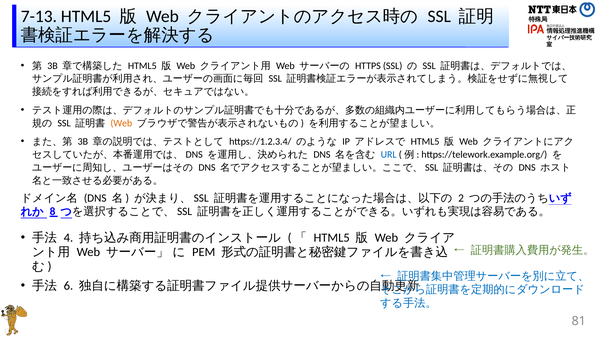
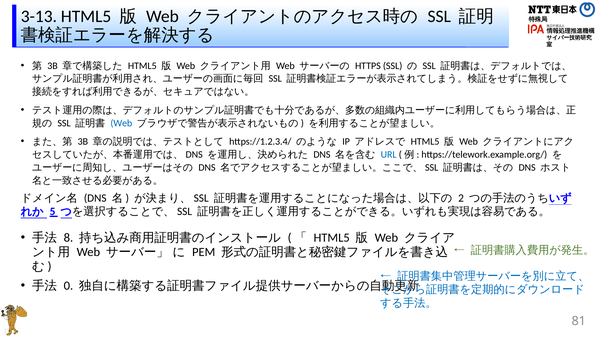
7-13: 7-13 -> 3-13 (39, 16)
Web colour: orange -> blue (121, 123)
8: 8 -> 5 (53, 211)
4: 4 -> 8 (68, 237)
6: 6 -> 0 (68, 285)
